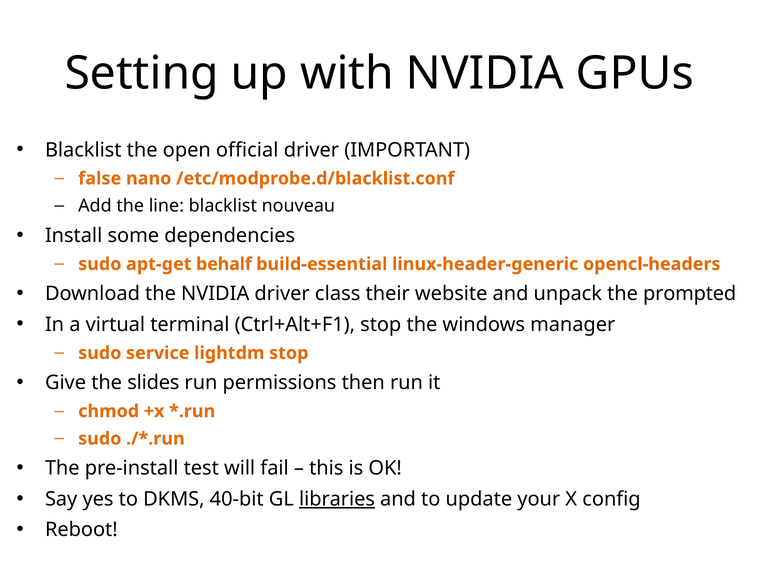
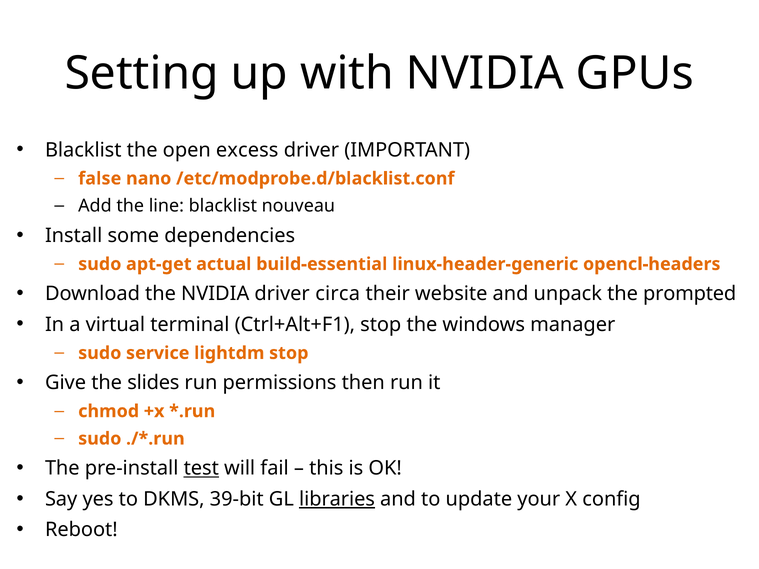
official: official -> excess (247, 150)
behalf: behalf -> actual (224, 264)
class: class -> circa (338, 294)
test underline: none -> present (201, 469)
40-bit: 40-bit -> 39-bit (237, 499)
